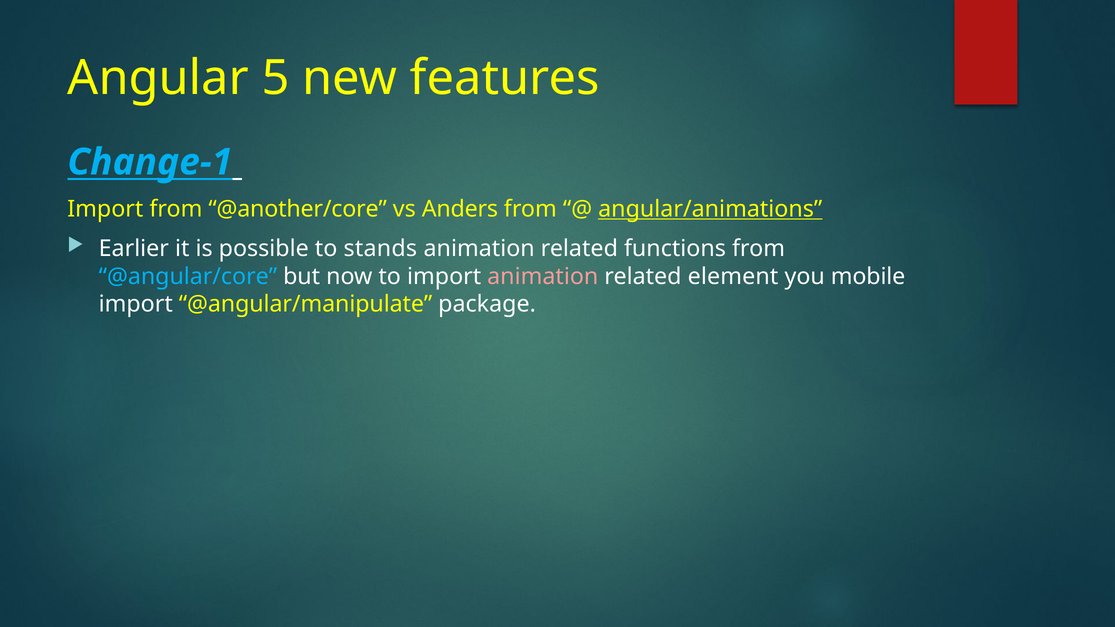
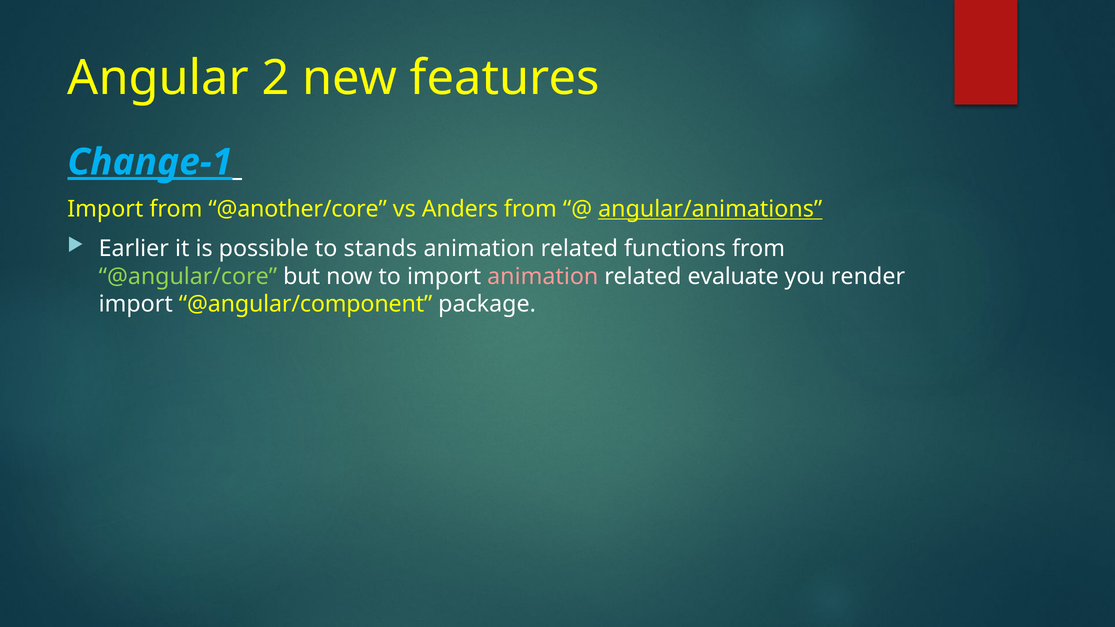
5: 5 -> 2 (276, 78)
Change-1 underline: none -> present (150, 162)
@angular/core colour: light blue -> light green (188, 276)
element: element -> evaluate (733, 276)
mobile: mobile -> render (868, 276)
@angular/manipulate: @angular/manipulate -> @angular/component (306, 304)
